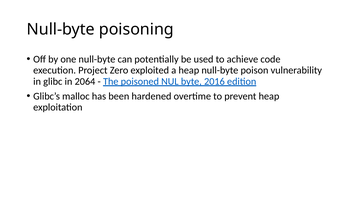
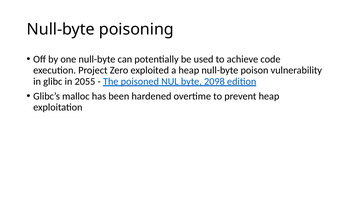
2064: 2064 -> 2055 (85, 81)
2016: 2016 -> 2098 (214, 81)
